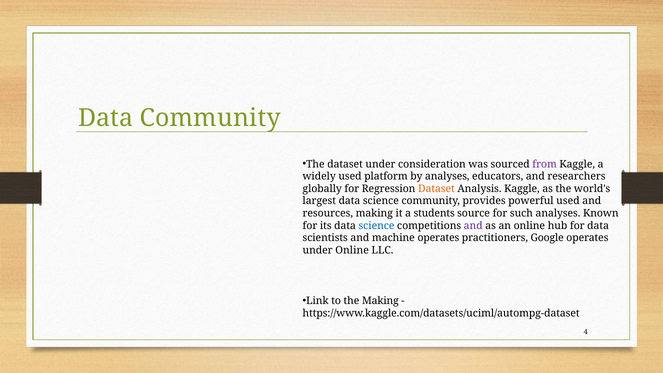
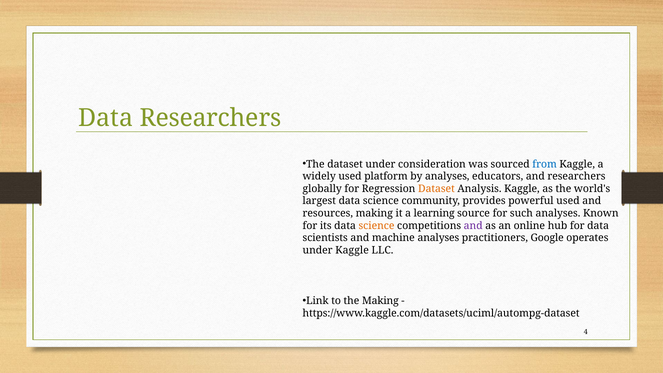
Data Community: Community -> Researchers (210, 118)
from colour: purple -> blue (545, 164)
students: students -> learning (434, 213)
science colour: blue -> orange (377, 226)
machine operates: operates -> analyses (438, 238)
under Online: Online -> Kaggle (352, 250)
